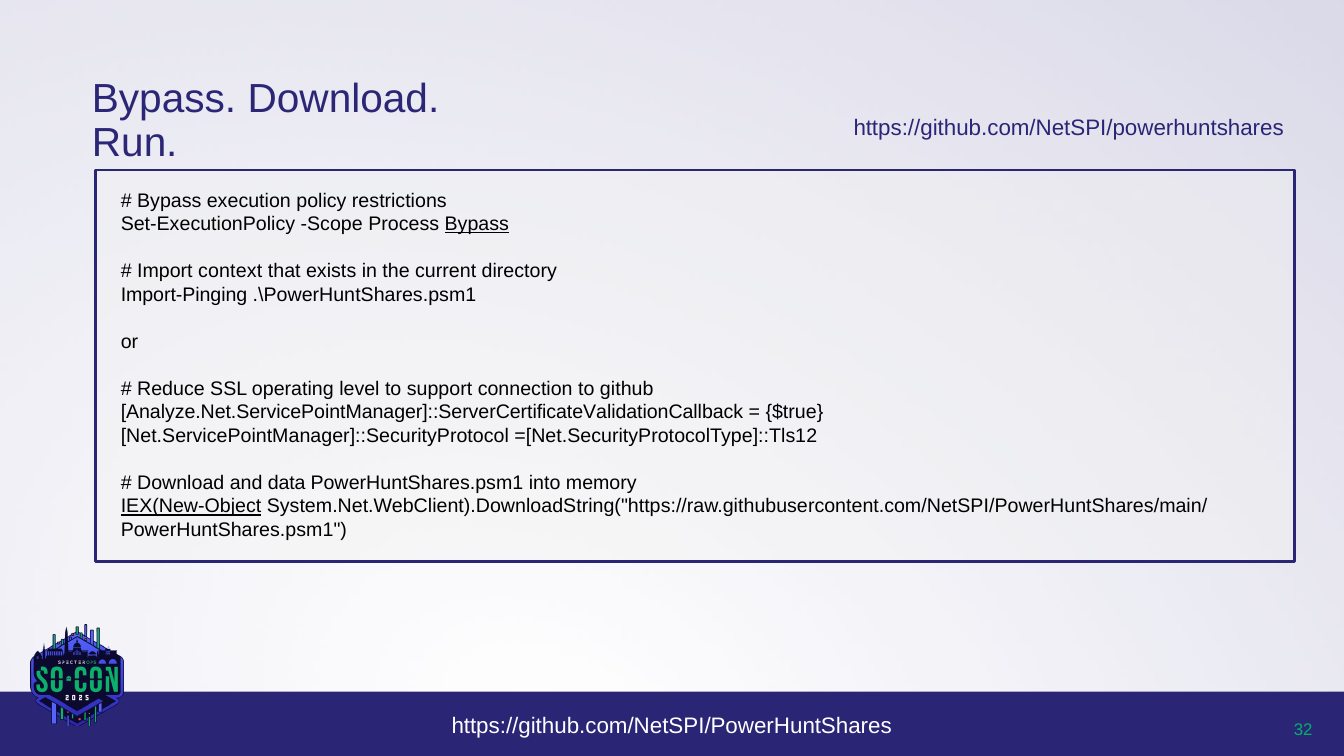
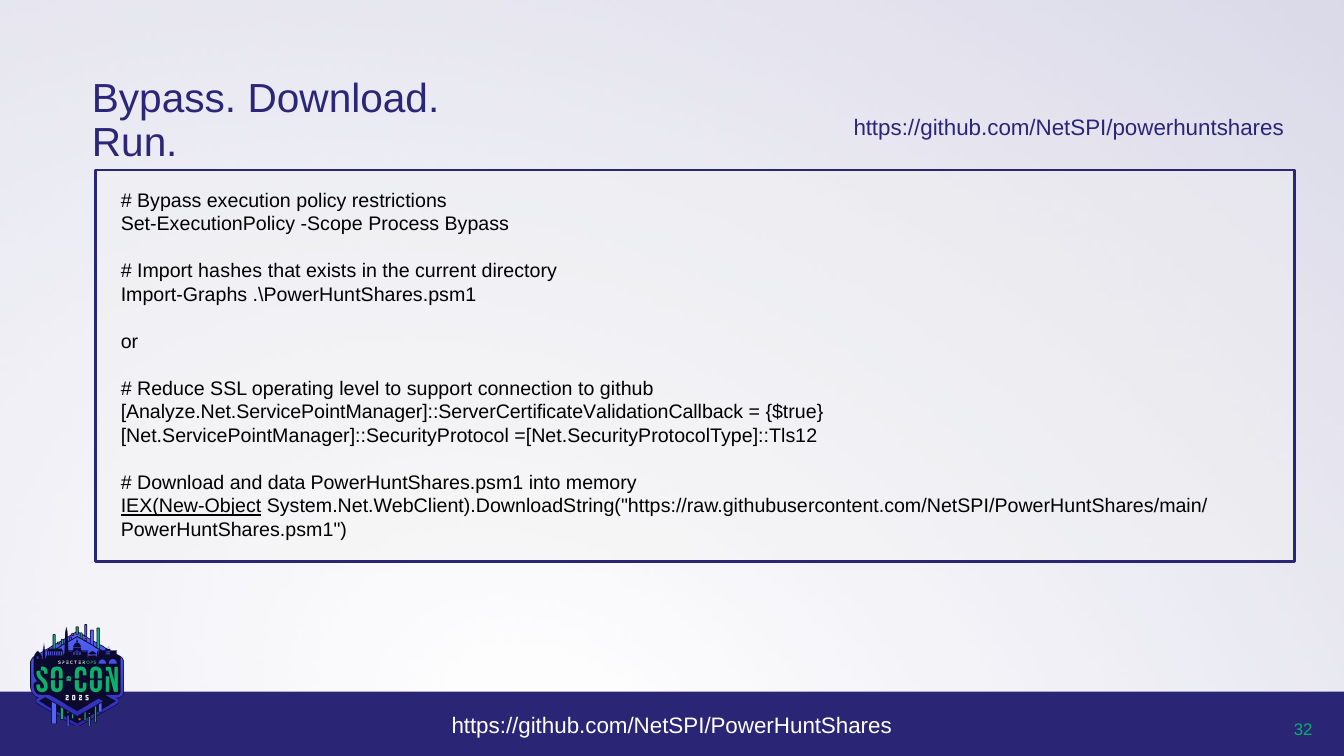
Bypass underline: present -> none (477, 224)
context: context -> hashes (230, 271)
Import-Pinging: Import-Pinging -> Import-Graphs (184, 295)
